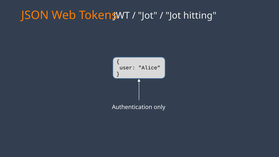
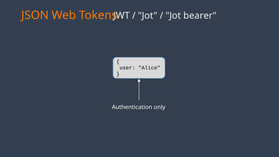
hitting: hitting -> bearer (200, 16)
